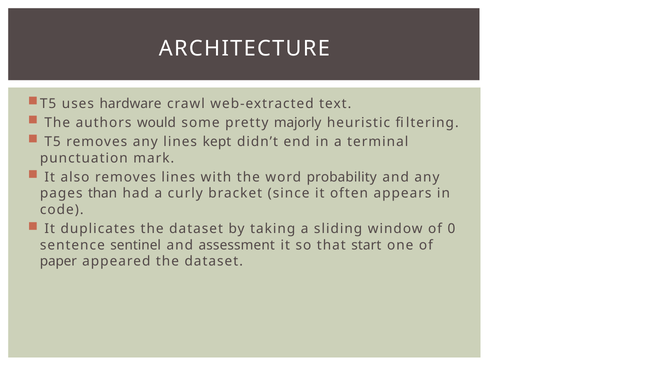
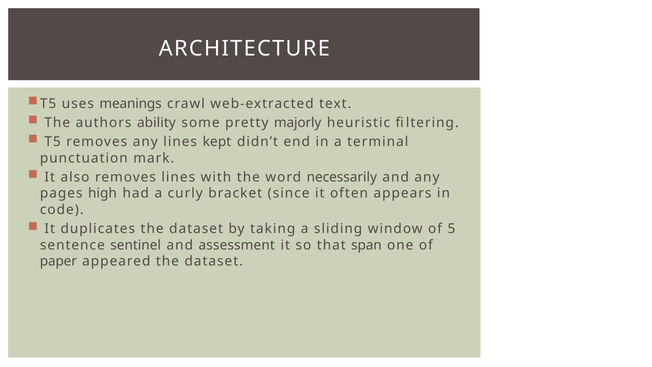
hardware: hardware -> meanings (131, 103)
would: would -> ability (156, 123)
probability: probability -> necessarily (342, 177)
than: than -> high (102, 193)
0: 0 -> 5 (451, 229)
start: start -> span (366, 245)
